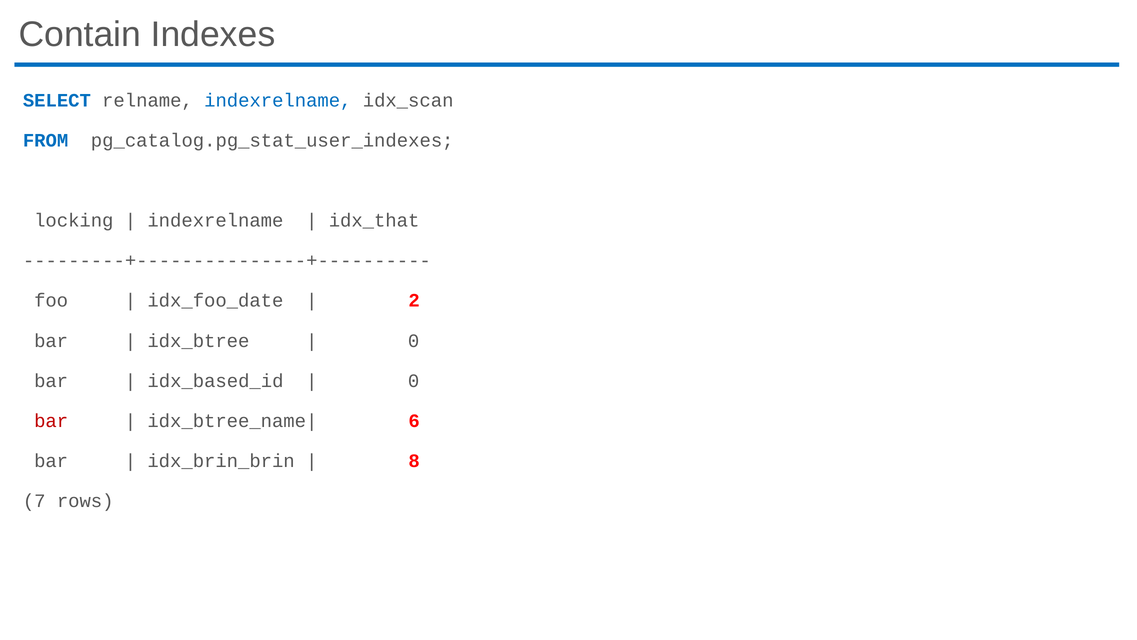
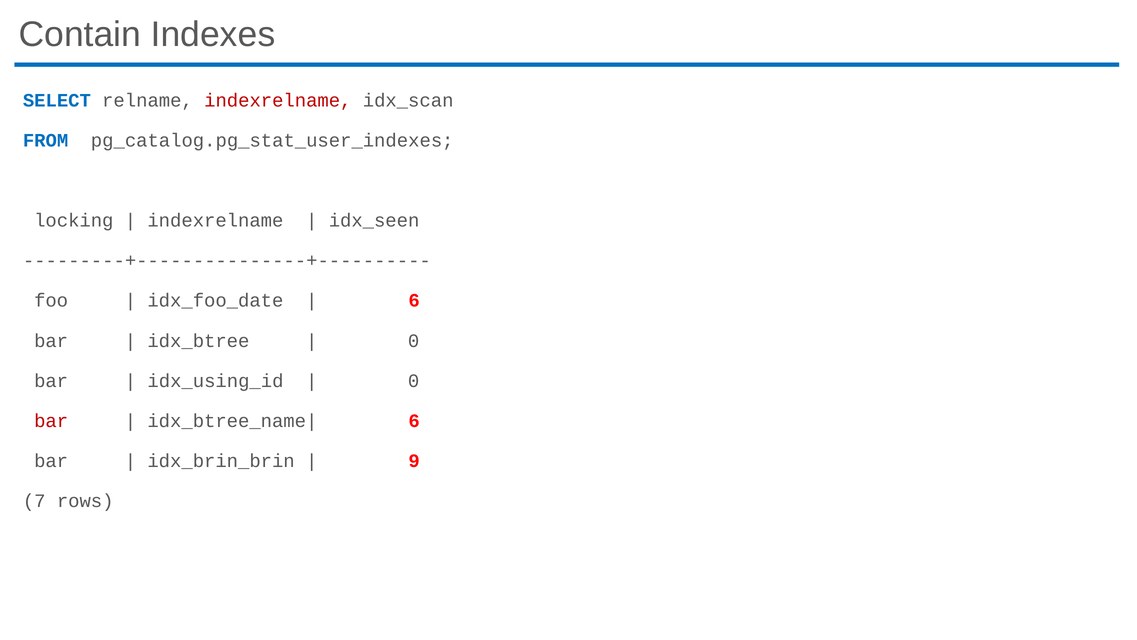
indexrelname colour: blue -> red (278, 101)
idx_that: idx_that -> idx_seen (374, 221)
2: 2 -> 6 (414, 301)
idx_based_id: idx_based_id -> idx_using_id (215, 381)
8: 8 -> 9 (414, 460)
